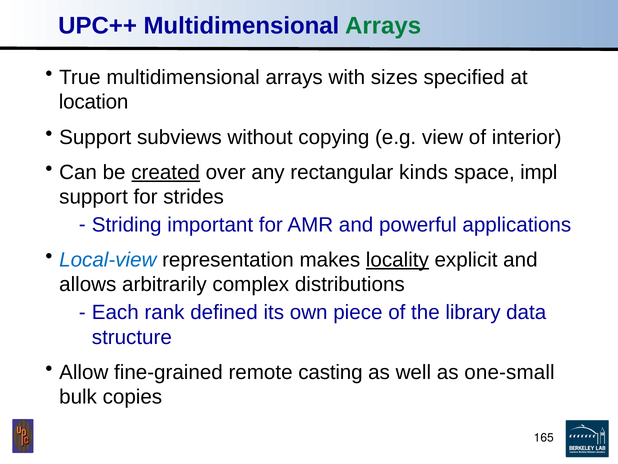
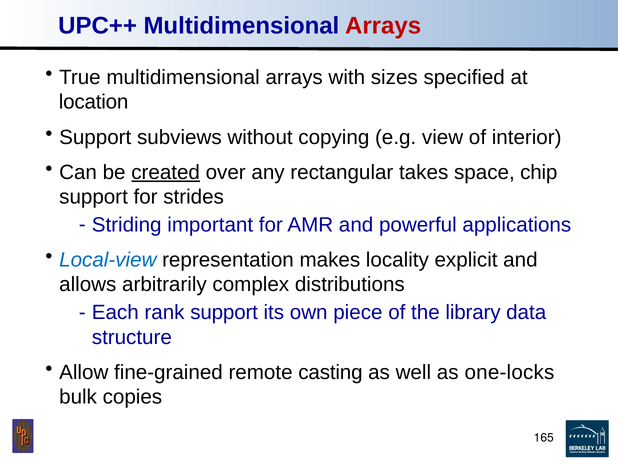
Arrays colour: green -> red (383, 26)
kinds: kinds -> takes (424, 172)
impl: impl -> chip (539, 172)
locality underline: present -> none (397, 260)
rank defined: defined -> support (224, 312)
one-small: one-small -> one-locks (509, 372)
